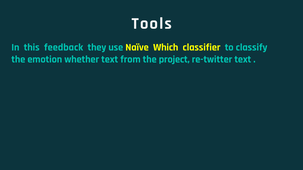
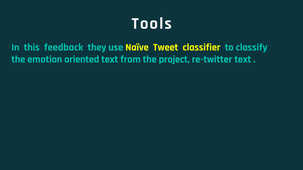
Which: Which -> Tweet (166, 47)
whether: whether -> oriented (82, 59)
